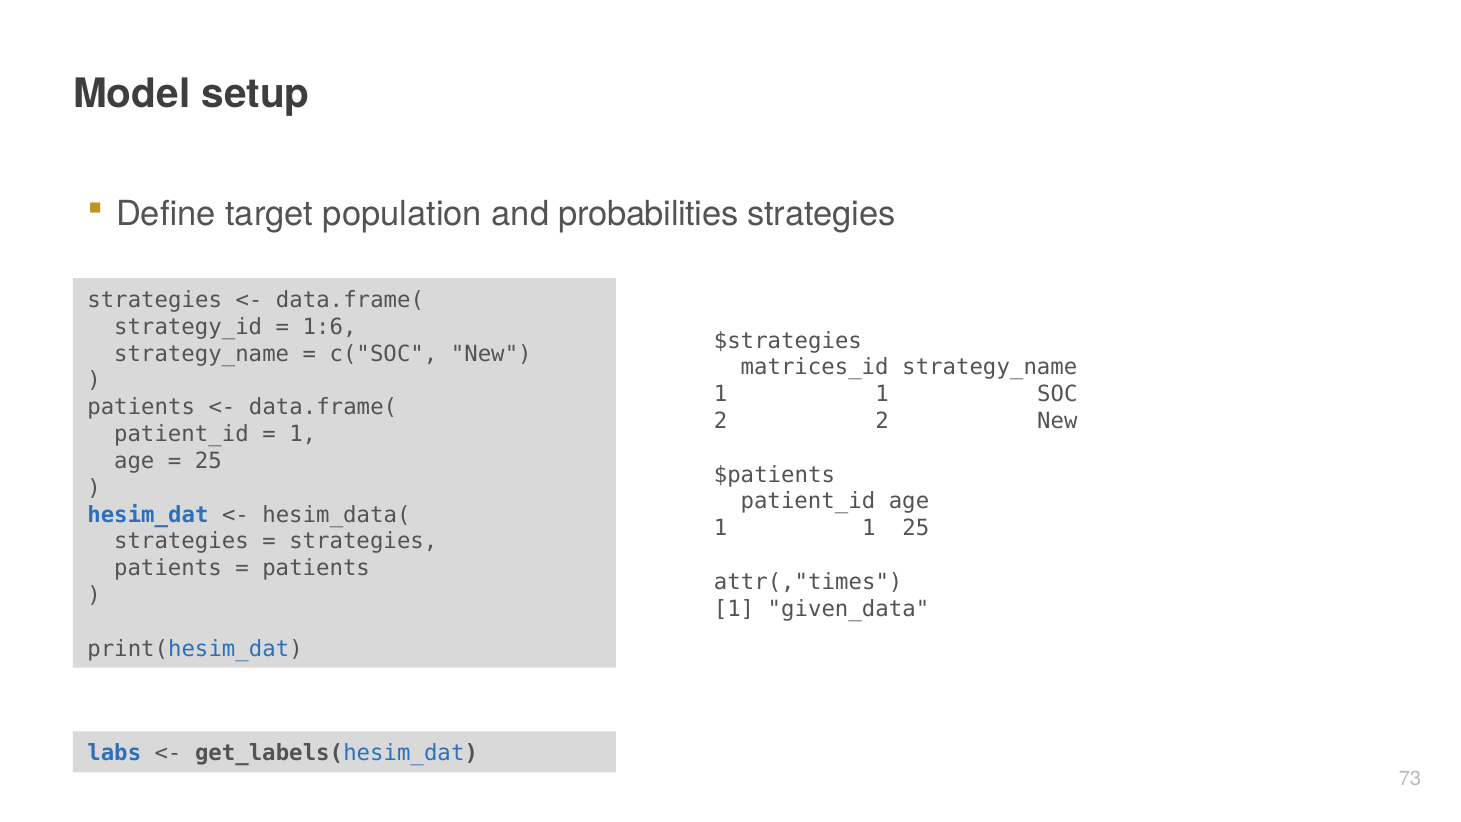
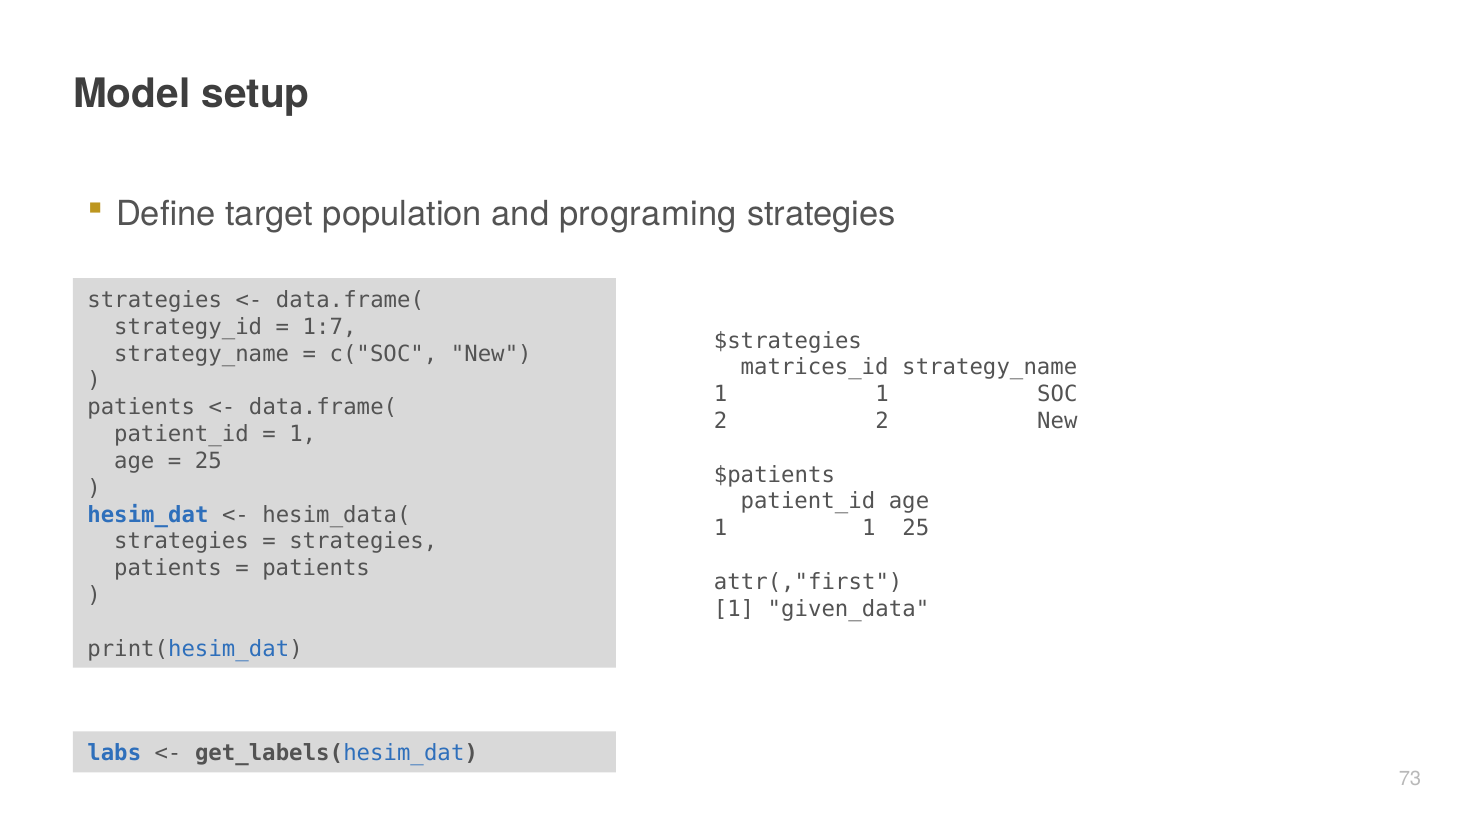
probabilities: probabilities -> programing (648, 214)
1:6: 1:6 -> 1:7 (330, 327)
attr(,"times: attr(,"times -> attr(,"first (808, 582)
